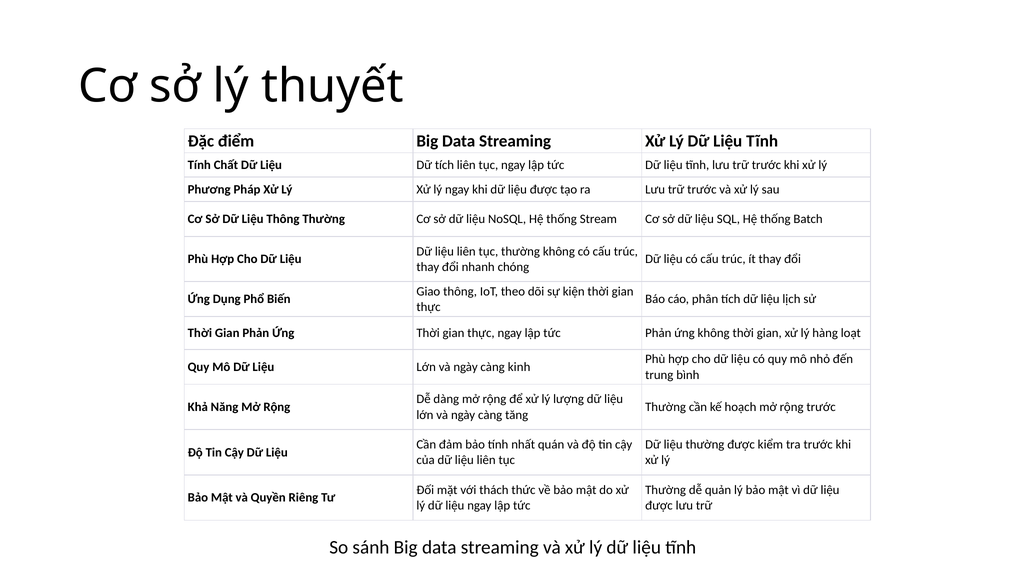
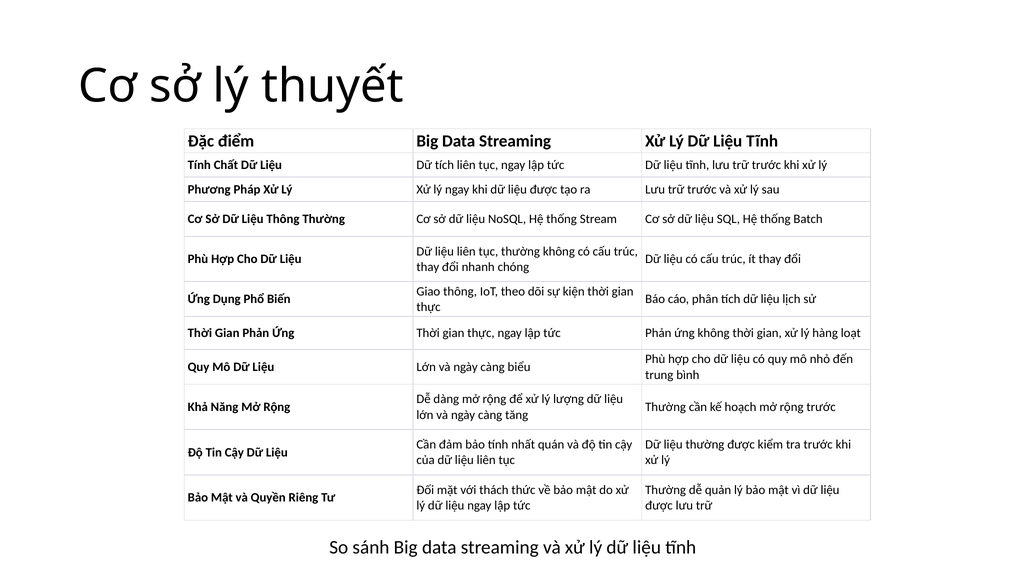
kinh: kinh -> biểu (519, 367)
